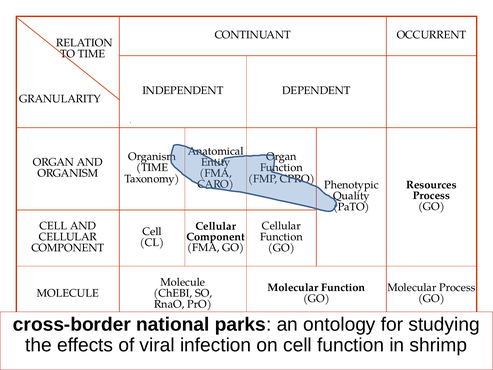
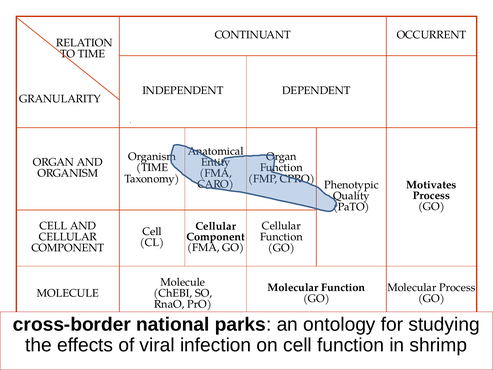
Resources: Resources -> Motivates (431, 185)
